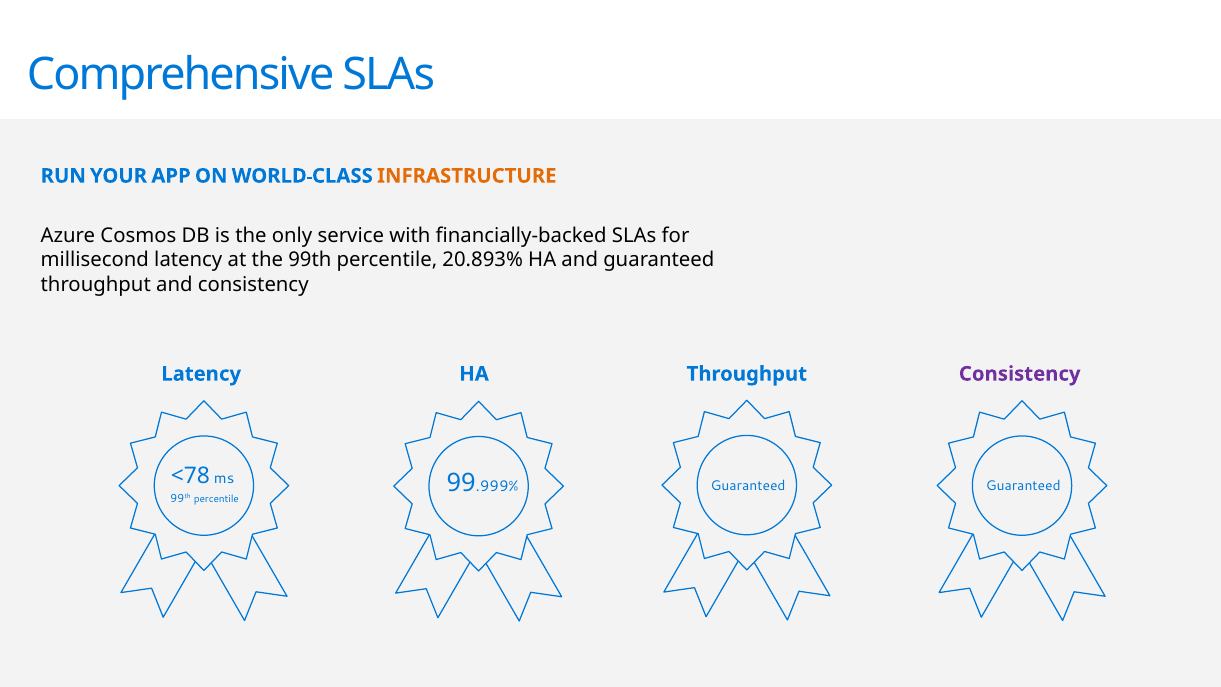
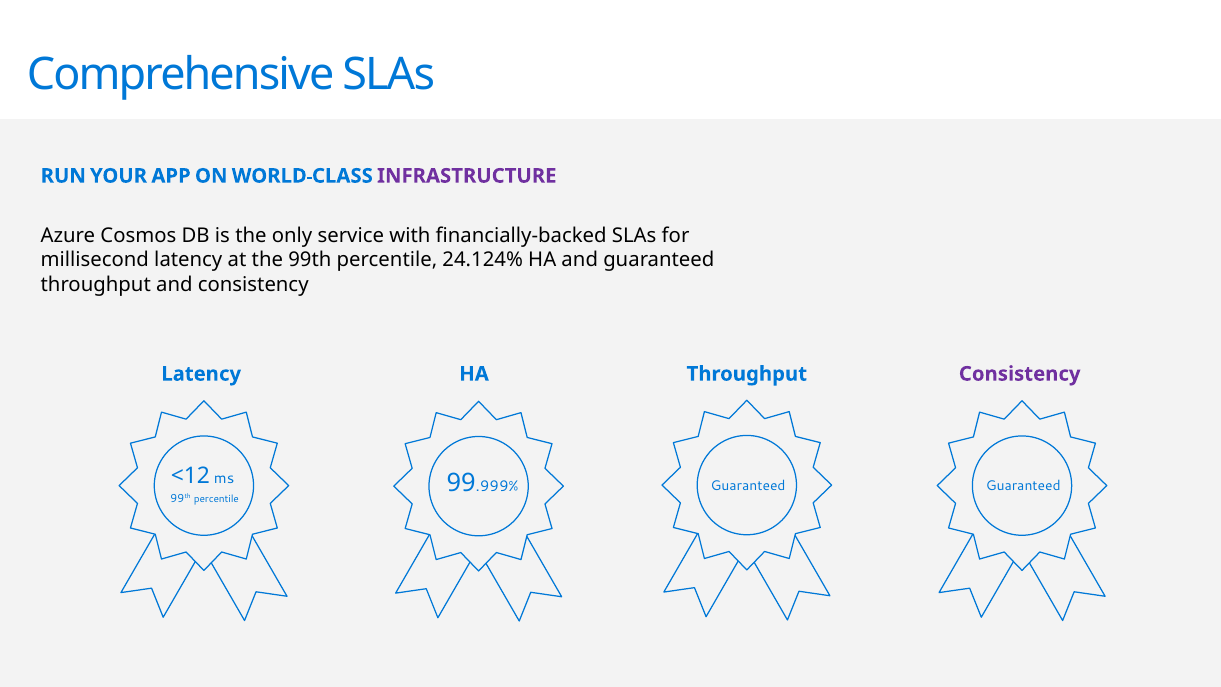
INFRASTRUCTURE colour: orange -> purple (467, 176)
20.893%: 20.893% -> 24.124% (483, 260)
<78: <78 -> <12 (190, 476)
